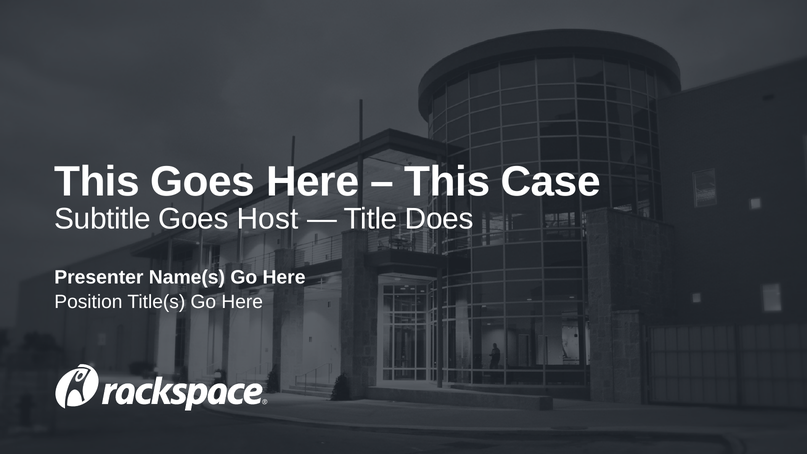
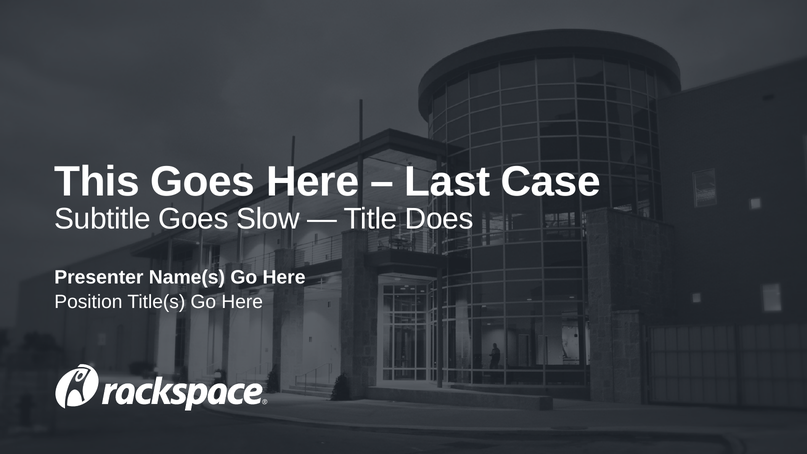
This: This -> Last (447, 182)
Host: Host -> Slow (268, 219)
